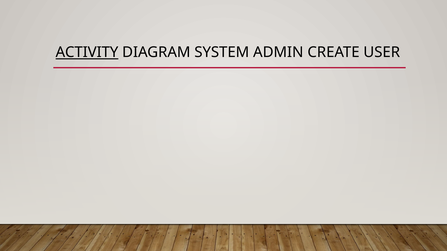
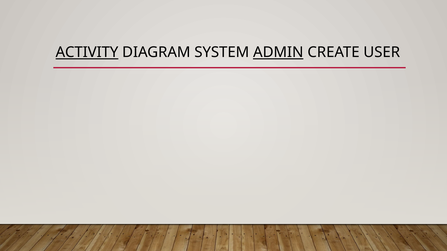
ADMIN underline: none -> present (278, 52)
